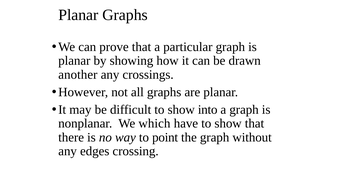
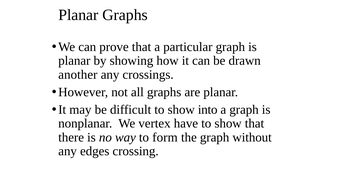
which: which -> vertex (154, 123)
point: point -> form (165, 137)
